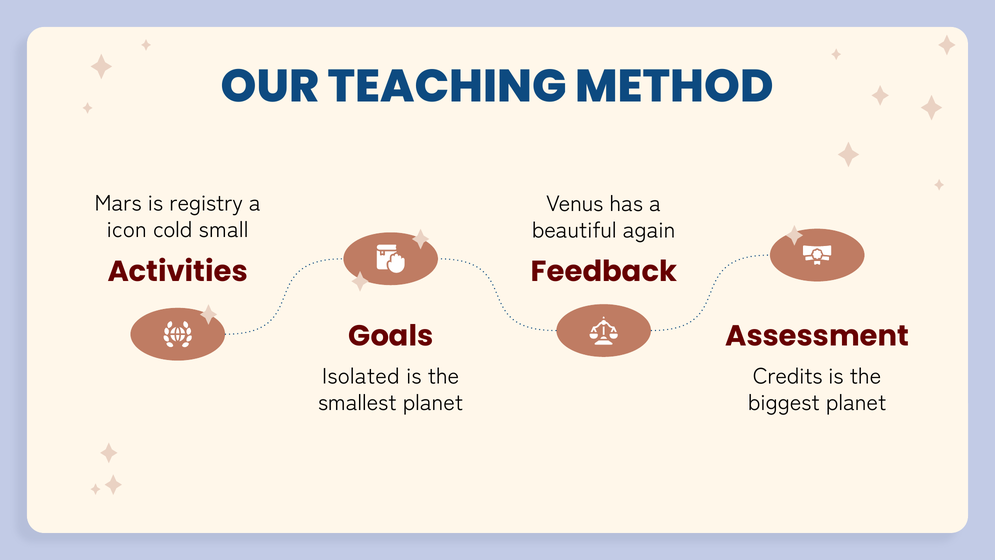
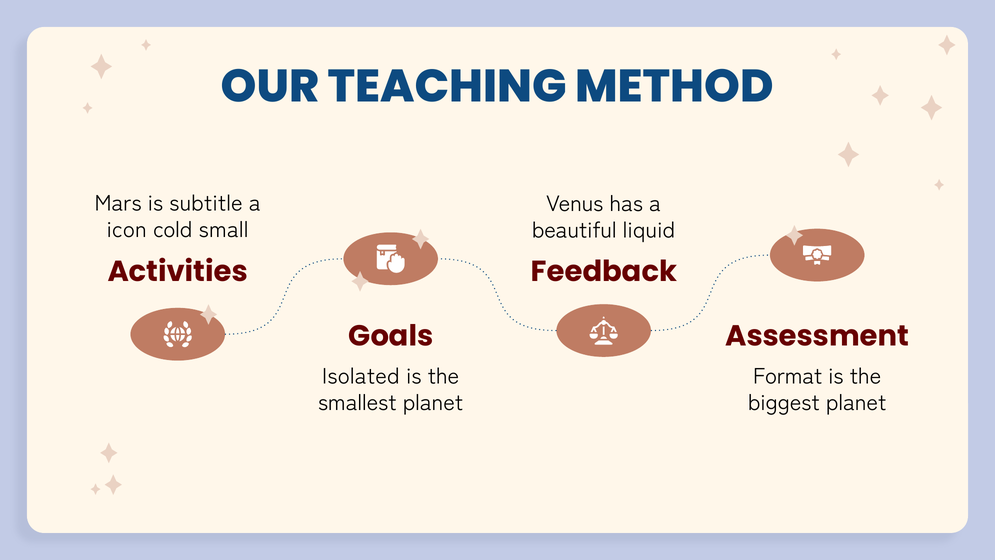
registry: registry -> subtitle (206, 203)
again: again -> liquid (649, 230)
Credits: Credits -> Format (788, 376)
